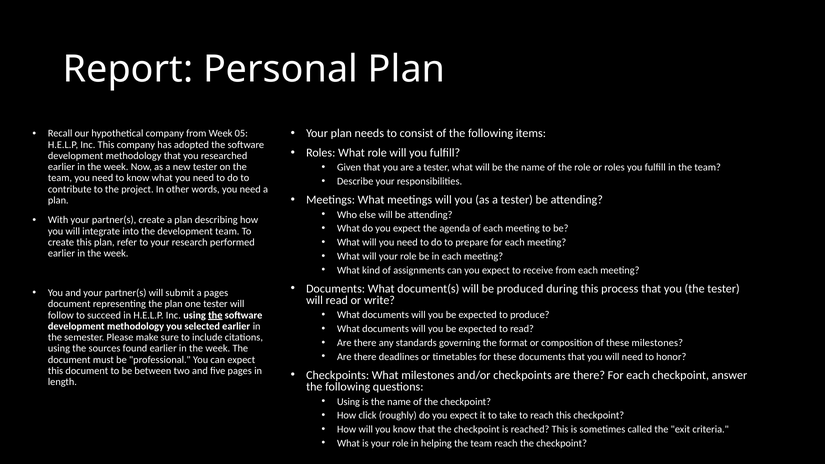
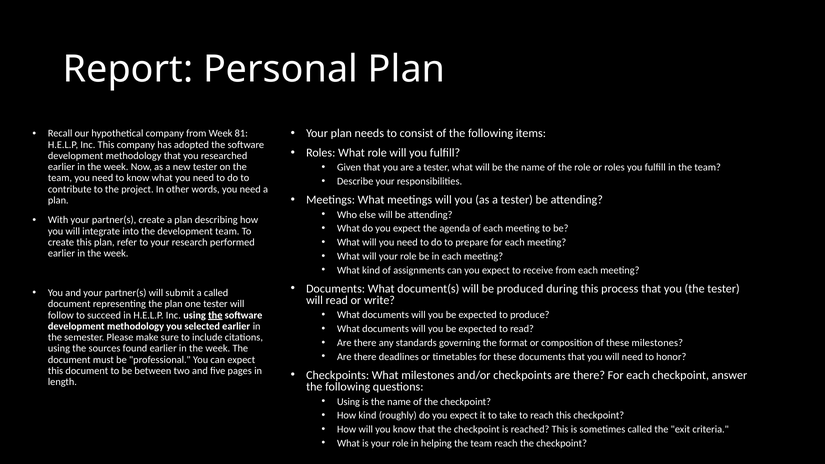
05: 05 -> 81 (241, 134)
a pages: pages -> called (216, 293)
How click: click -> kind (367, 416)
